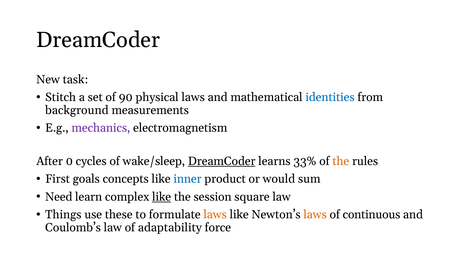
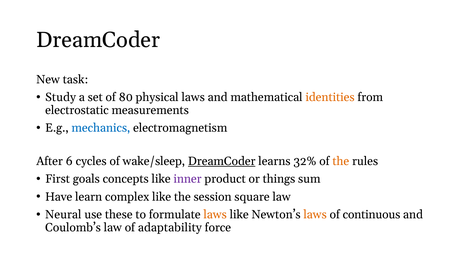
Stitch: Stitch -> Study (61, 97)
90: 90 -> 80 (126, 97)
identities colour: blue -> orange (330, 97)
background: background -> electrostatic (77, 110)
mechanics colour: purple -> blue (101, 128)
0: 0 -> 6 (69, 161)
33%: 33% -> 32% (305, 161)
inner colour: blue -> purple (188, 179)
would: would -> things (279, 179)
Need: Need -> Have (59, 197)
like underline: present -> none (162, 197)
Things: Things -> Neural (63, 214)
